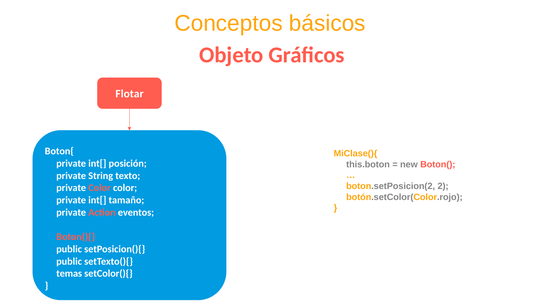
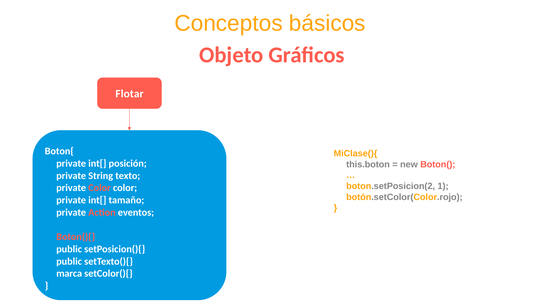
2: 2 -> 1 (443, 186)
temas: temas -> marca (69, 274)
